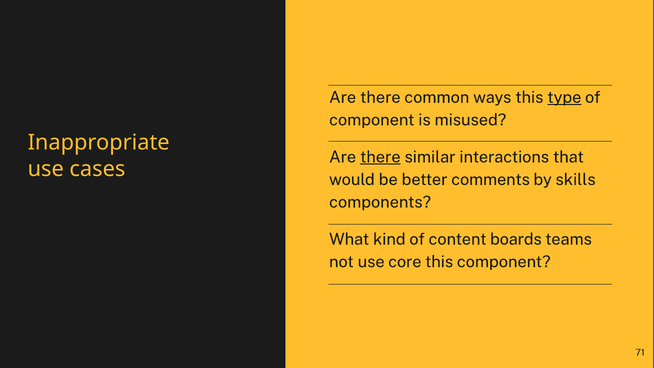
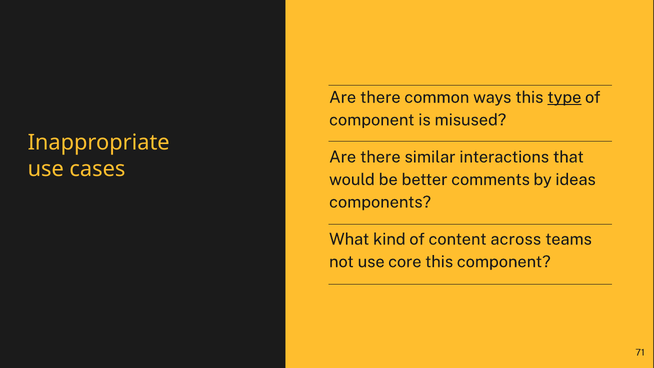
there underline: present -> none (380, 157)
skills: skills -> ideas (576, 180)
boards: boards -> across (516, 239)
